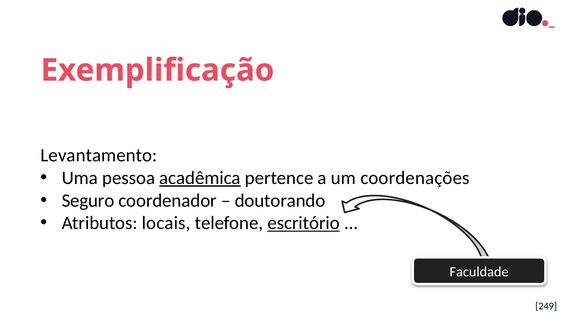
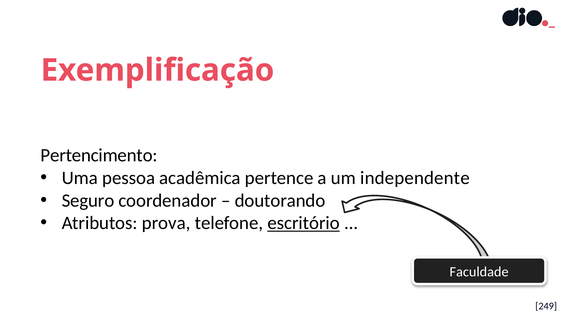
Levantamento: Levantamento -> Pertencimento (99, 155)
acadêmica underline: present -> none (200, 178)
coordenações: coordenações -> independente (415, 178)
locais: locais -> prova (166, 223)
